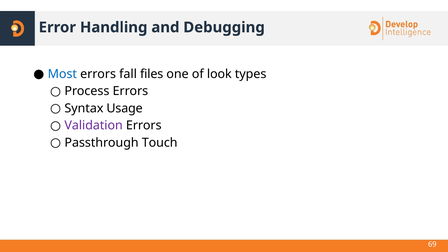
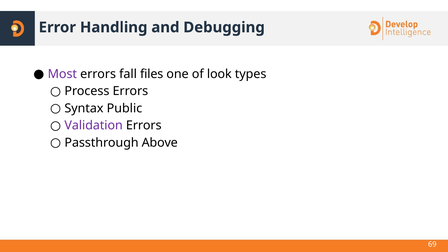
Most colour: blue -> purple (62, 74)
Usage: Usage -> Public (124, 108)
Touch: Touch -> Above (160, 143)
